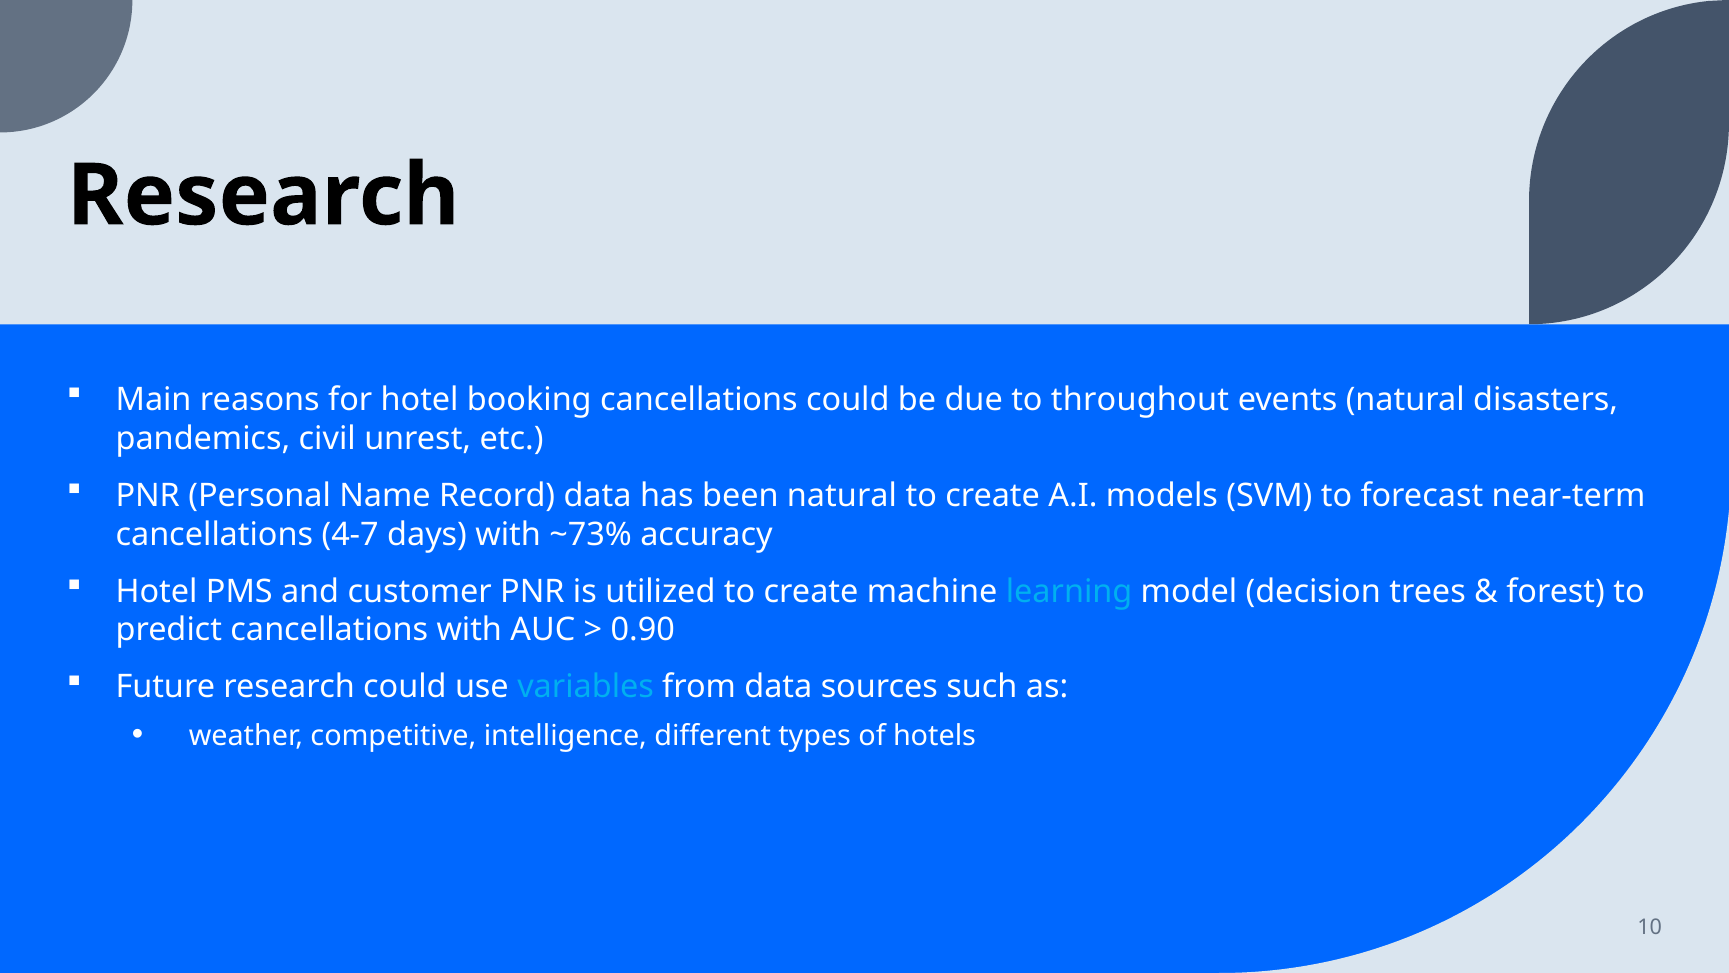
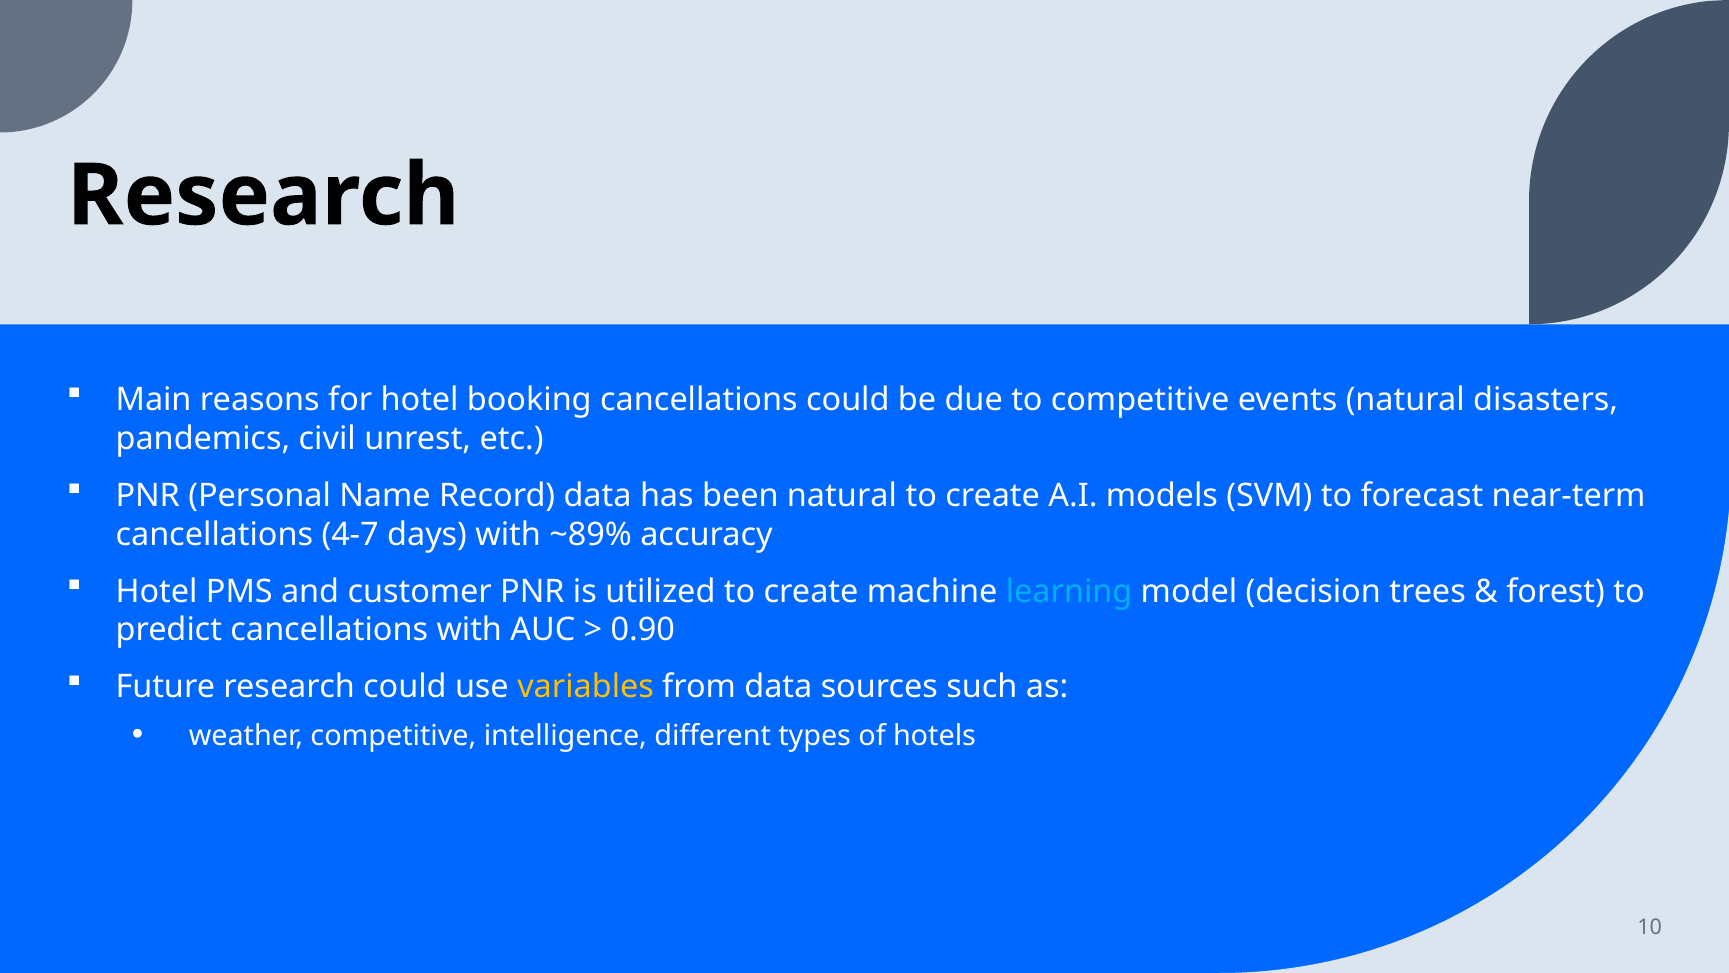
to throughout: throughout -> competitive (1140, 399)
~73%: ~73% -> ~89% (591, 534)
variables colour: light blue -> yellow (586, 687)
